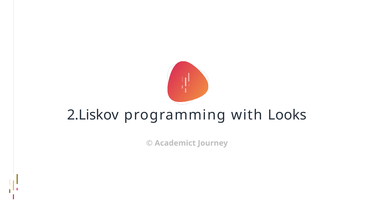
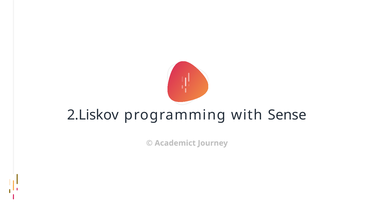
Looks: Looks -> Sense (287, 115)
